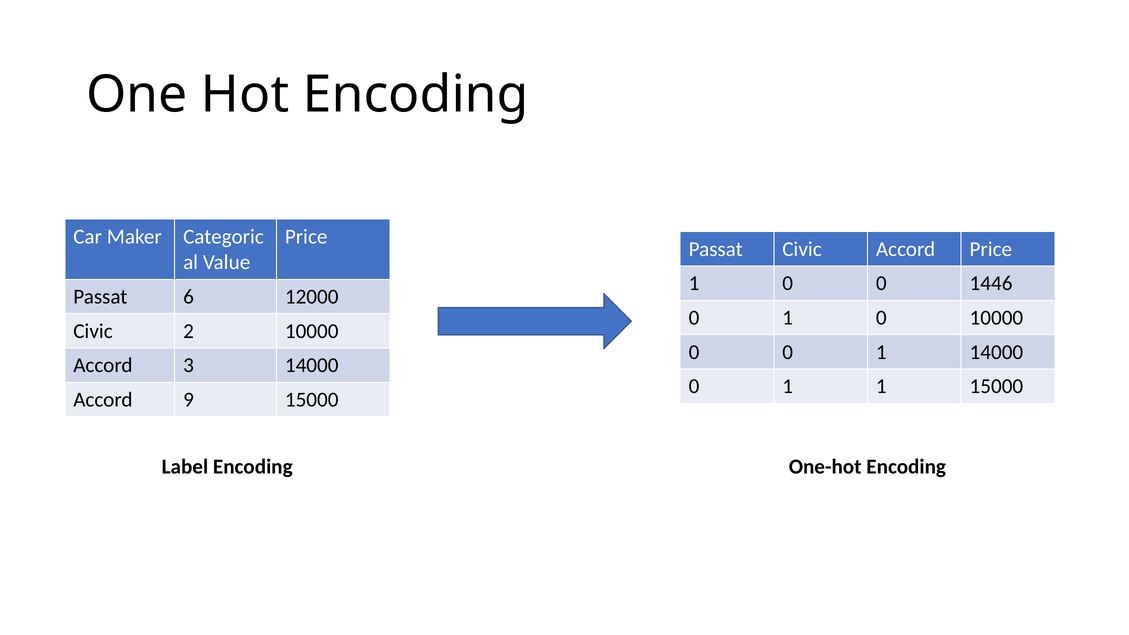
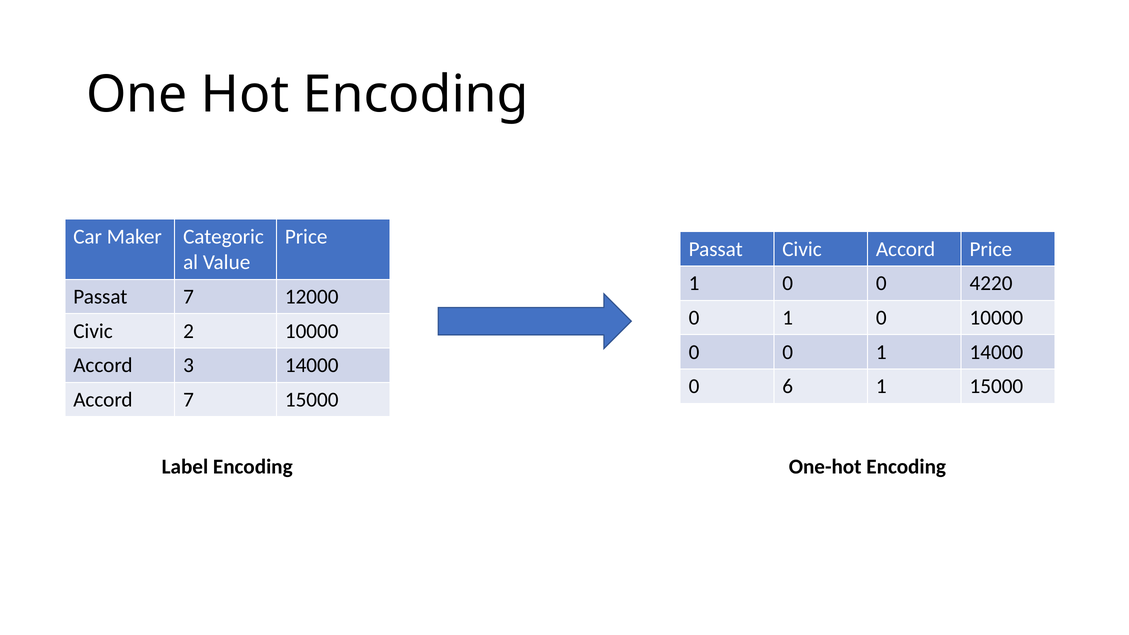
1446: 1446 -> 4220 (991, 283)
Passat 6: 6 -> 7 (189, 297)
1: 1 -> 6 (788, 386)
Accord 9: 9 -> 7 (189, 400)
